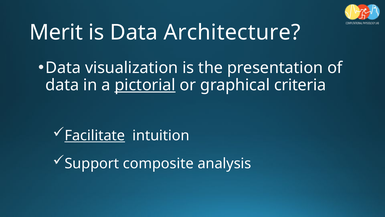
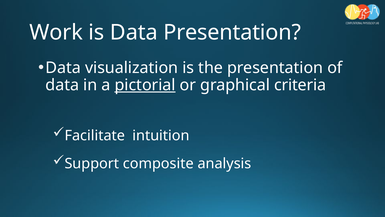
Merit: Merit -> Work (56, 32)
Data Architecture: Architecture -> Presentation (232, 32)
Facilitate underline: present -> none (95, 135)
